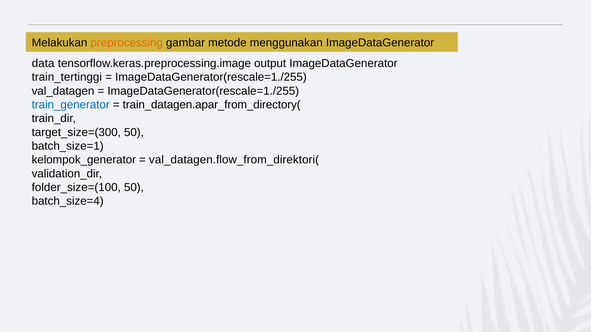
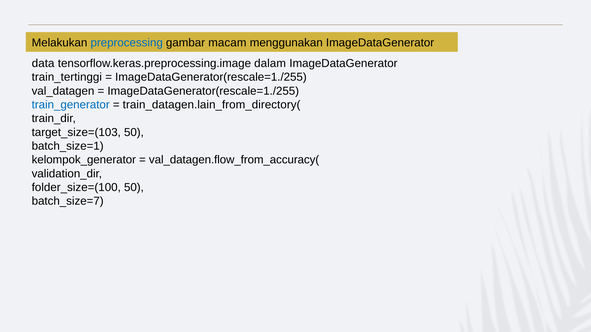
preprocessing colour: orange -> blue (127, 43)
metode: metode -> macam (227, 43)
output: output -> dalam (270, 63)
train_datagen.apar_from_directory(: train_datagen.apar_from_directory( -> train_datagen.lain_from_directory( (212, 105)
target_size=(300: target_size=(300 -> target_size=(103 (76, 132)
val_datagen.flow_from_direktori(: val_datagen.flow_from_direktori( -> val_datagen.flow_from_accuracy( (234, 160)
batch_size=4: batch_size=4 -> batch_size=7 (68, 201)
